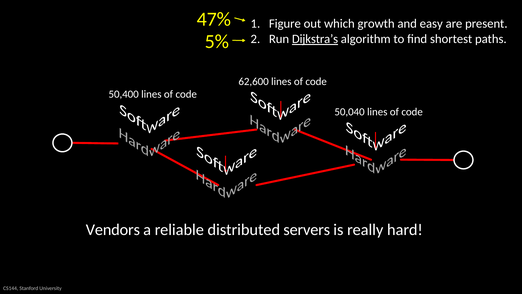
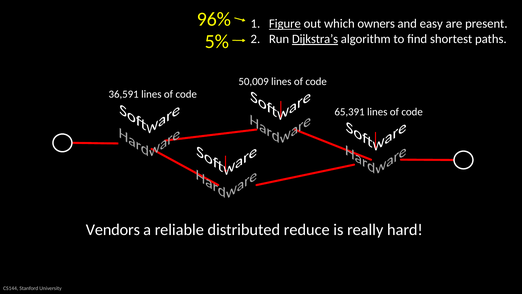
47%: 47% -> 96% (214, 19)
Figure underline: none -> present (285, 24)
growth: growth -> owners (376, 24)
62,600: 62,600 -> 50,009 (254, 82)
50,400: 50,400 -> 36,591 (124, 94)
50,040: 50,040 -> 65,391 (350, 112)
servers: servers -> reduce (307, 230)
